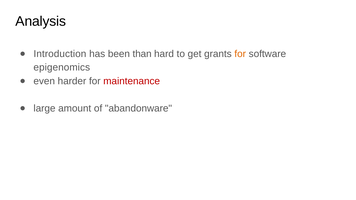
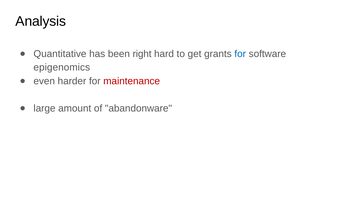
Introduction: Introduction -> Quantitative (60, 54)
than: than -> right (142, 54)
for colour: orange -> blue (240, 54)
